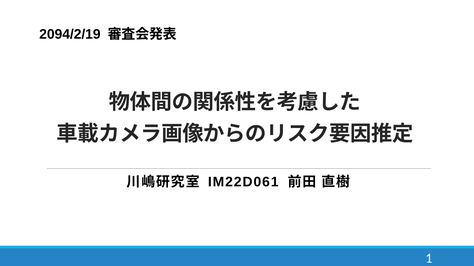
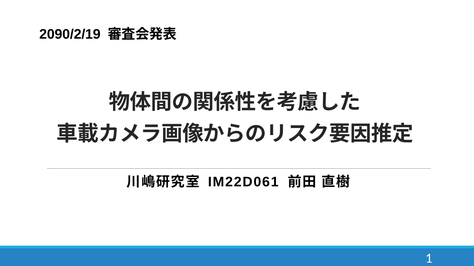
2094/2/19: 2094/2/19 -> 2090/2/19 (70, 35)
